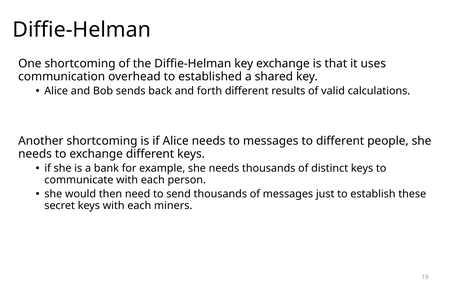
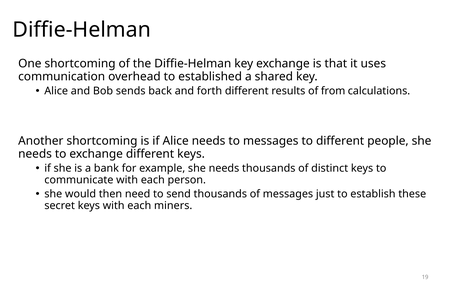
valid: valid -> from (333, 91)
